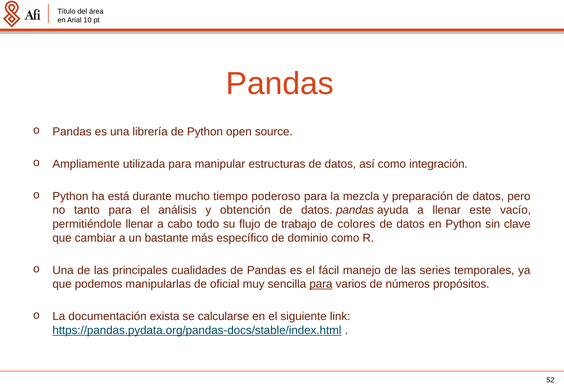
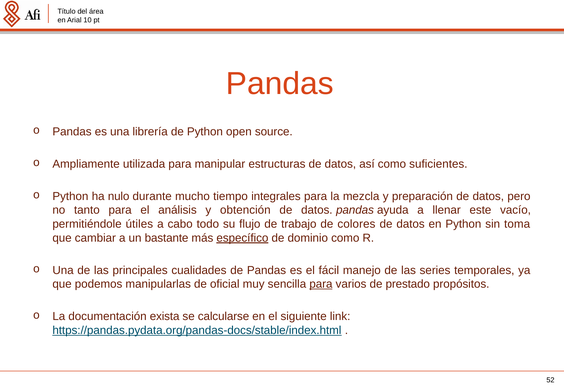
integración: integración -> suficientes (438, 164)
está: está -> nulo (119, 197)
poderoso: poderoso -> integrales (276, 197)
permitiéndole llenar: llenar -> útiles (139, 224)
clave: clave -> toma (517, 224)
específico underline: none -> present (242, 238)
números: números -> prestado (408, 284)
